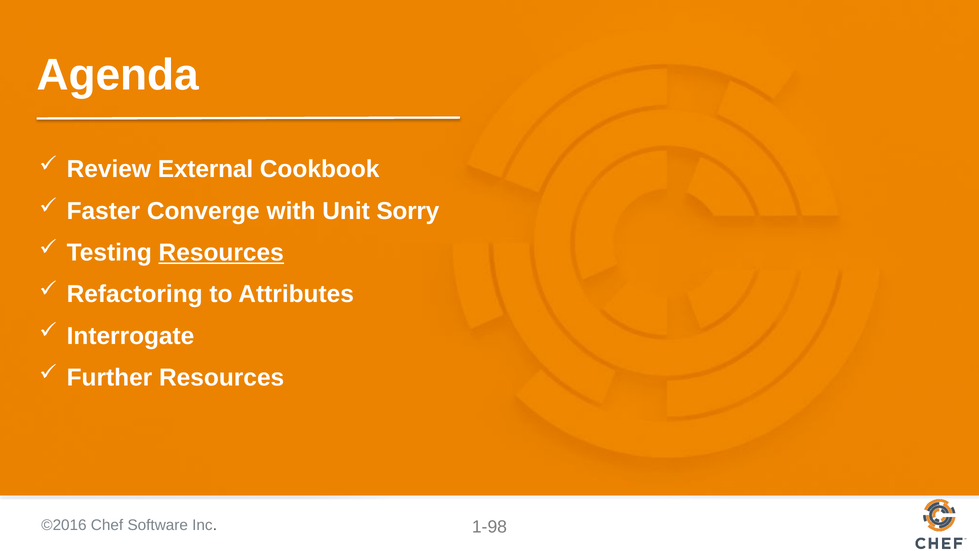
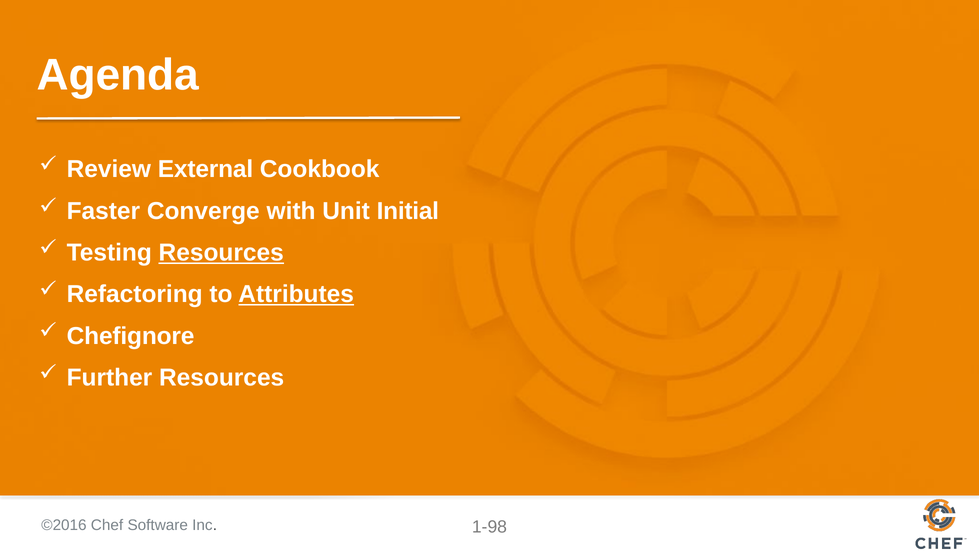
Sorry: Sorry -> Initial (408, 211)
Attributes underline: none -> present (296, 294)
Interrogate: Interrogate -> Chefignore (131, 336)
